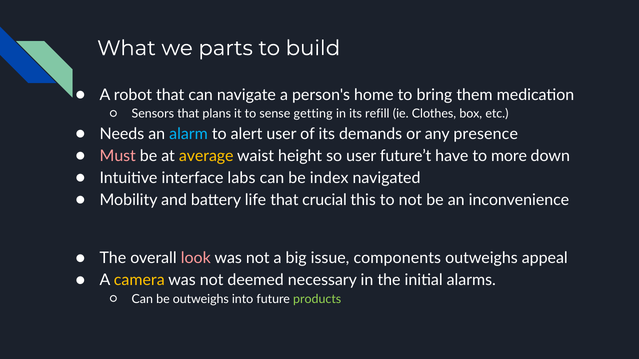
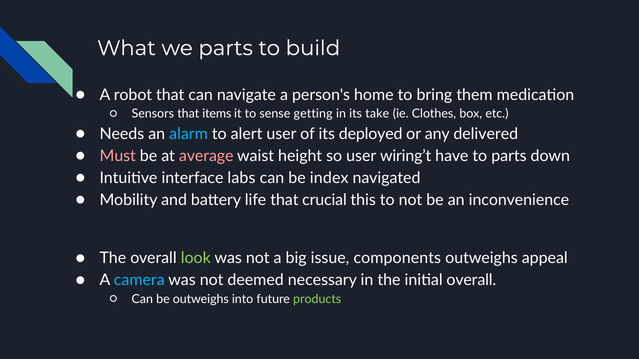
plans: plans -> items (217, 114)
refill: refill -> take (377, 114)
demands: demands -> deployed (371, 134)
presence: presence -> delivered (486, 134)
average colour: yellow -> pink (206, 156)
future’t: future’t -> wiring’t (406, 156)
to more: more -> parts (509, 156)
look colour: pink -> light green (196, 258)
camera colour: yellow -> light blue (139, 280)
initial alarms: alarms -> overall (471, 280)
